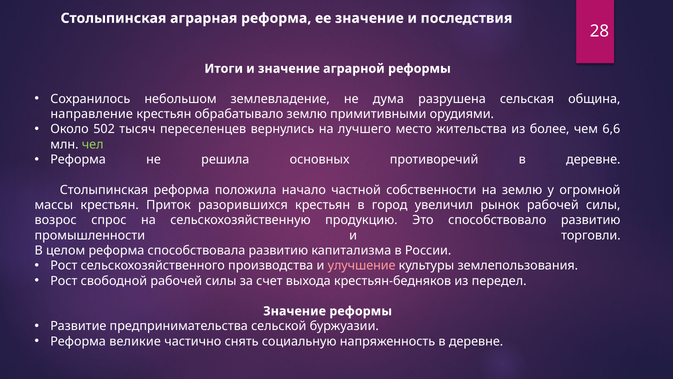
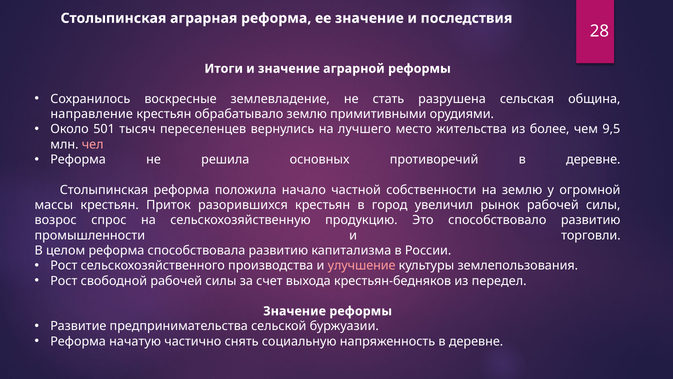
небольшом: небольшом -> воскресные (181, 99)
дума: дума -> стать (388, 99)
502: 502 -> 501 (104, 129)
6,6: 6,6 -> 9,5 (611, 129)
чел colour: light green -> pink (93, 144)
великие: великие -> начатую (135, 341)
